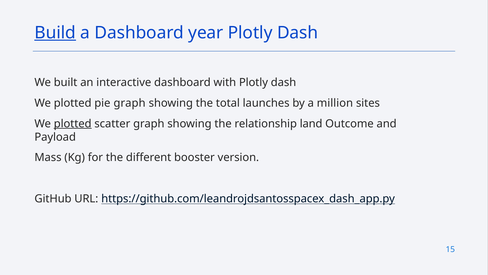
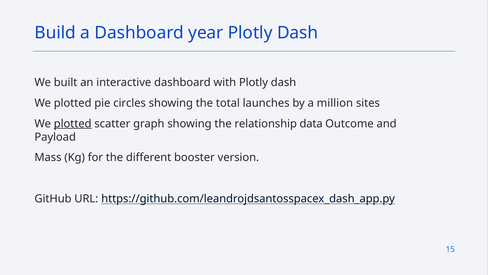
Build underline: present -> none (55, 33)
pie graph: graph -> circles (130, 103)
land: land -> data (311, 123)
